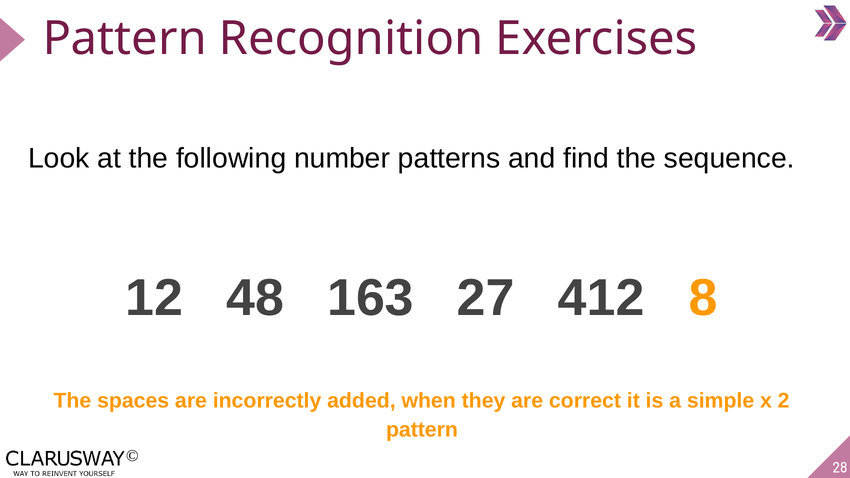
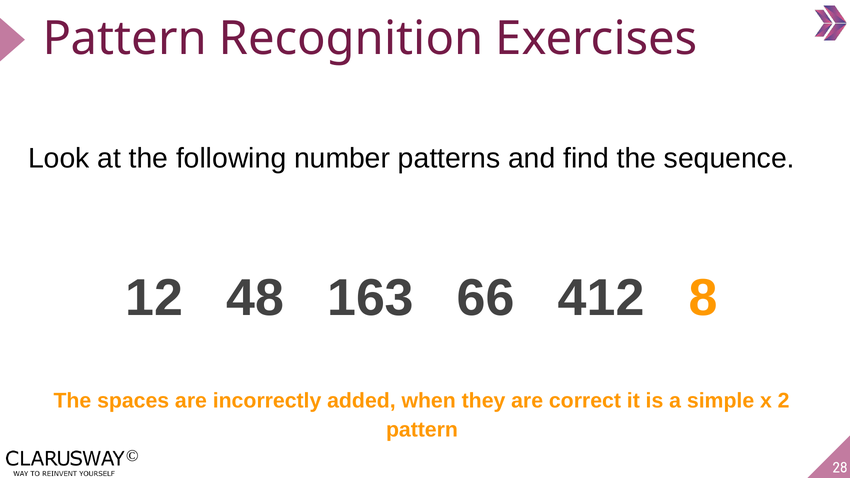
27: 27 -> 66 (486, 298)
